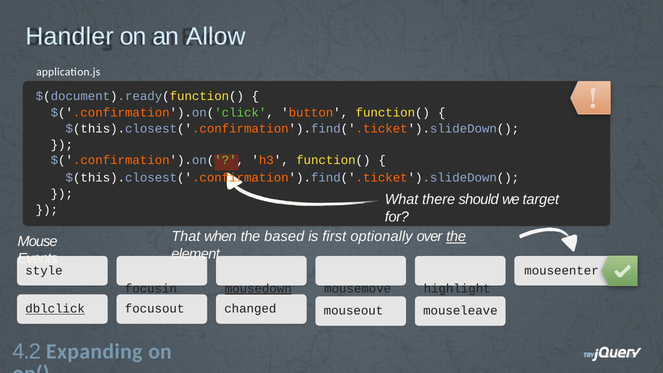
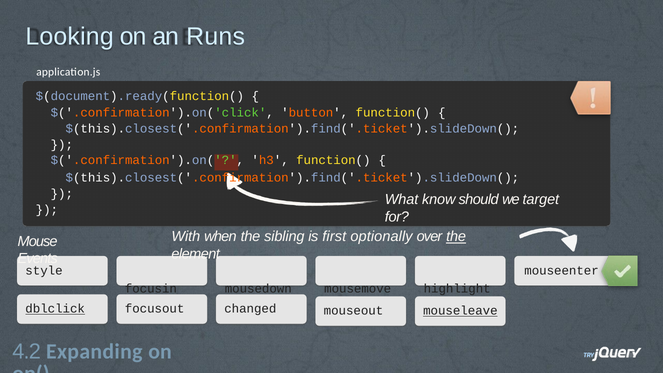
Handler: Handler -> Looking (70, 37)
Allow: Allow -> Runs (216, 37)
there: there -> know (439, 199)
That: That -> With (186, 237)
based: based -> sibling (284, 237)
mousedown underline: present -> none (258, 289)
mouseleave underline: none -> present (460, 311)
